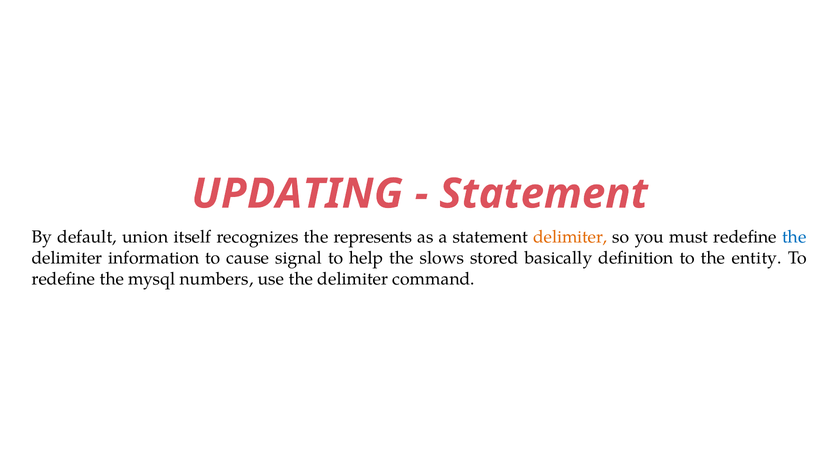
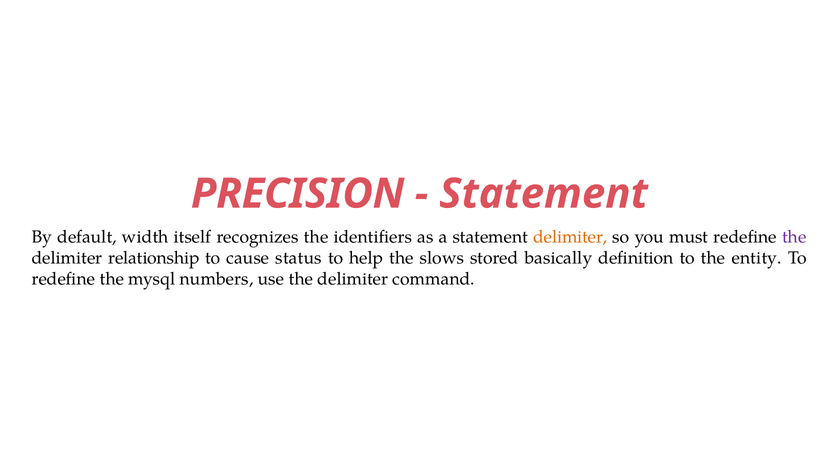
UPDATING: UPDATING -> PRECISION (298, 194)
union: union -> width (145, 237)
represents: represents -> identifiers (373, 237)
the colour: blue -> purple (794, 237)
information: information -> relationship (154, 258)
signal: signal -> status (299, 258)
